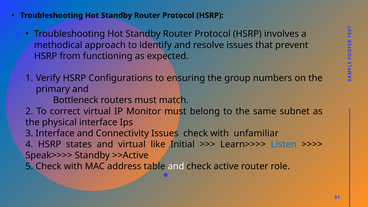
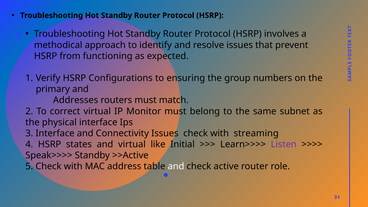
Bottleneck: Bottleneck -> Addresses (76, 100)
unfamiliar: unfamiliar -> streaming (256, 133)
Listen colour: blue -> purple (284, 144)
